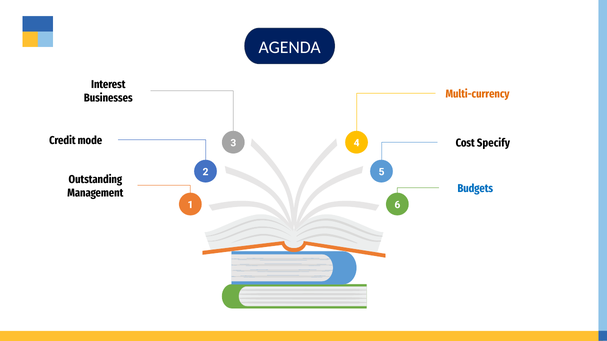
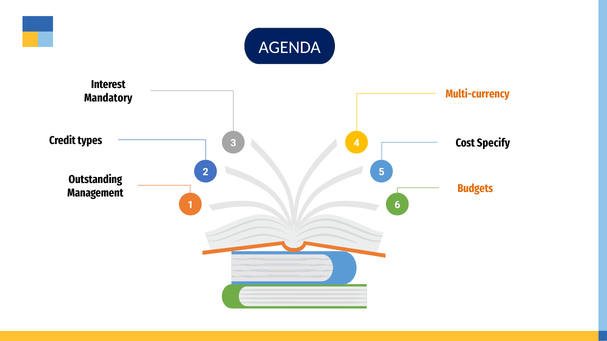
Businesses: Businesses -> Mandatory (108, 98)
mode: mode -> types (90, 141)
Budgets colour: blue -> orange (475, 189)
